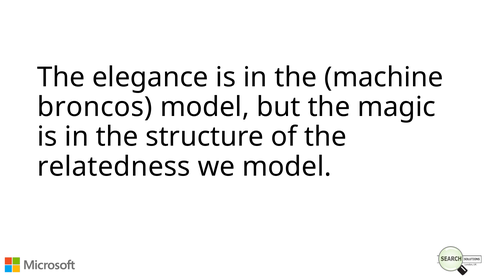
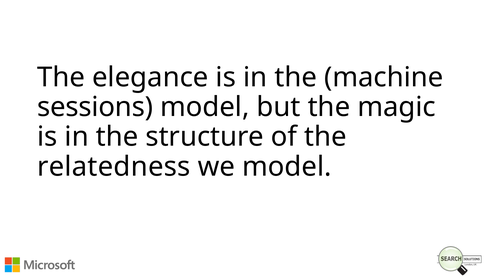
broncos: broncos -> sessions (95, 107)
